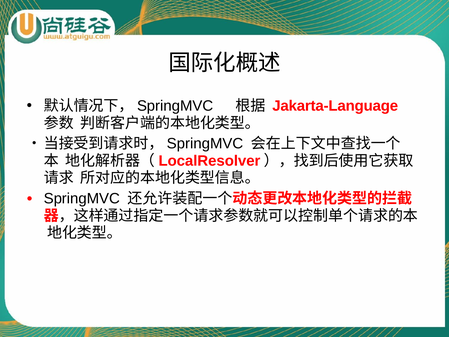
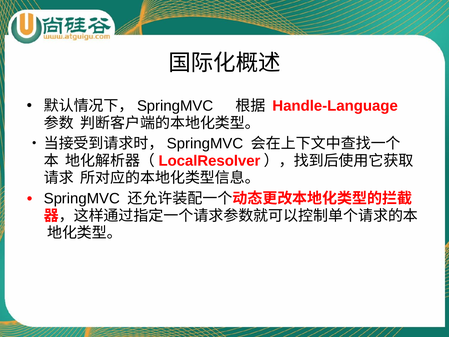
Jakarta-Language: Jakarta-Language -> Handle-Language (335, 106)
